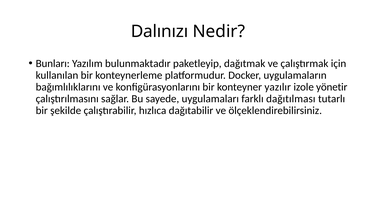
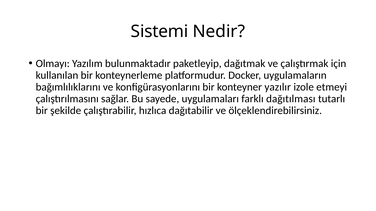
Dalınızı: Dalınızı -> Sistemi (160, 32)
Bunları: Bunları -> Olmayı (53, 64)
yönetir: yönetir -> etmeyi (332, 87)
